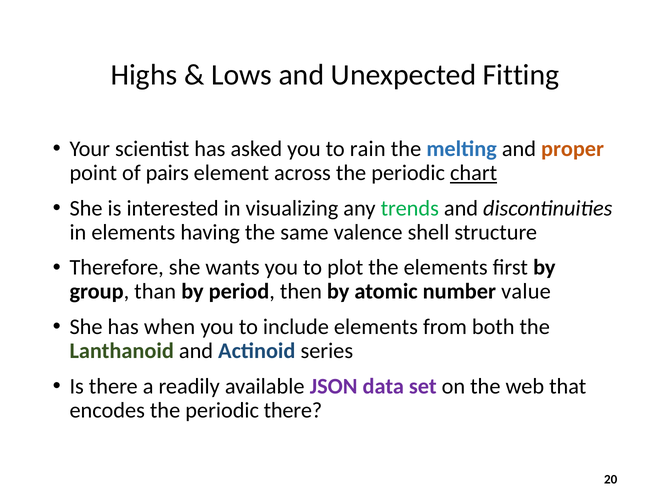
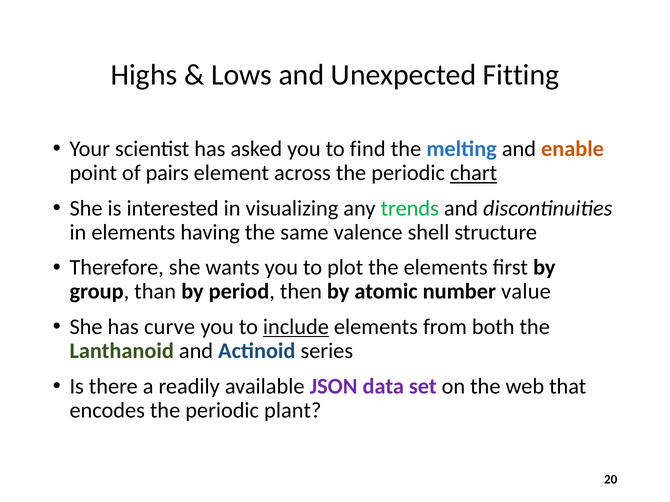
rain: rain -> find (368, 149)
proper: proper -> enable (573, 149)
when: when -> curve (170, 327)
include underline: none -> present (296, 327)
periodic there: there -> plant (293, 411)
